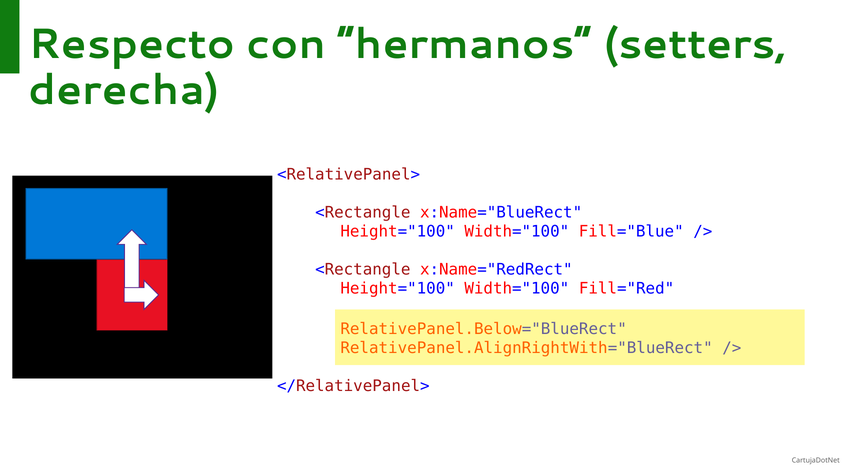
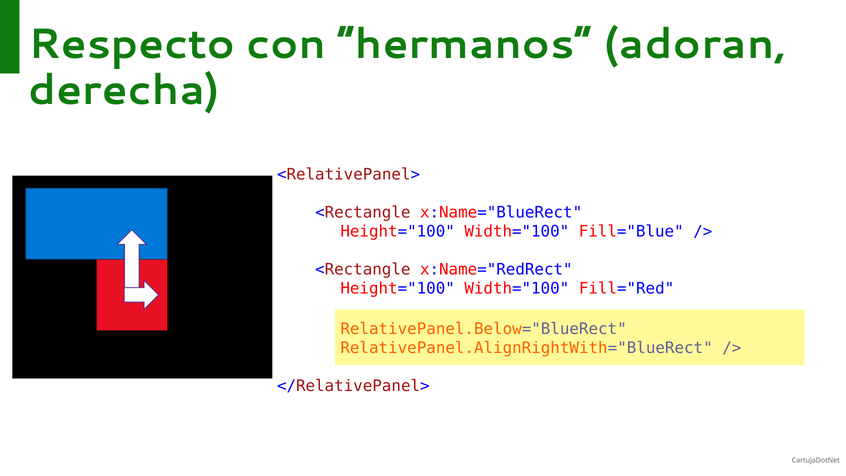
setters: setters -> adoran (695, 44)
